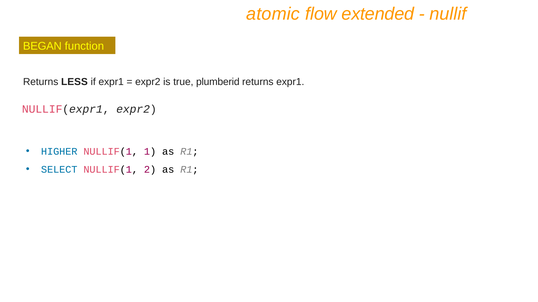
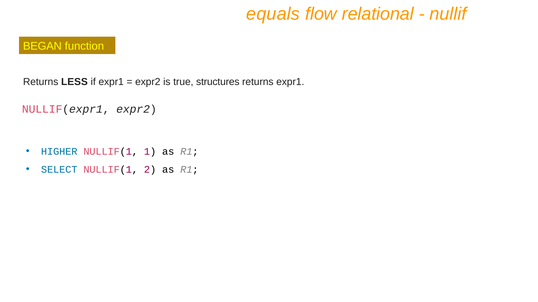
atomic: atomic -> equals (273, 14)
extended: extended -> relational (378, 14)
plumberid: plumberid -> structures (218, 82)
